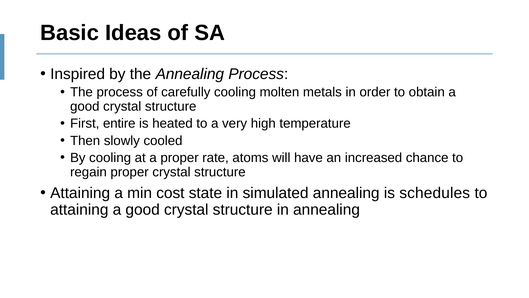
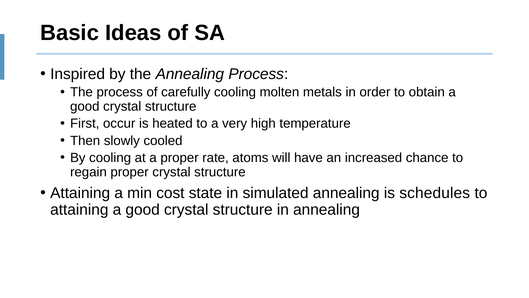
entire: entire -> occur (119, 123)
